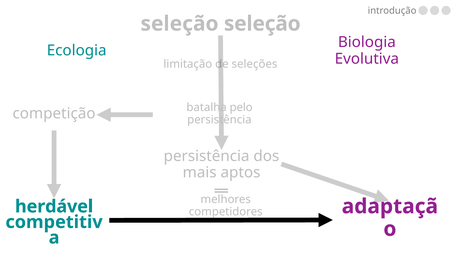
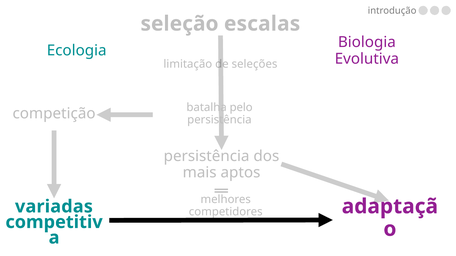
seleção seleção: seleção -> escalas (262, 24)
herdável: herdável -> variadas (54, 207)
